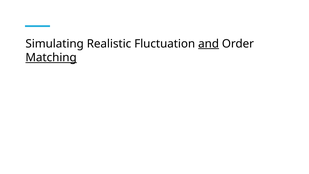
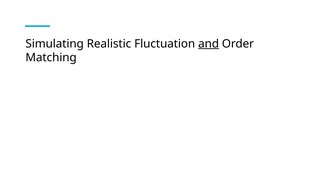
Matching underline: present -> none (51, 58)
